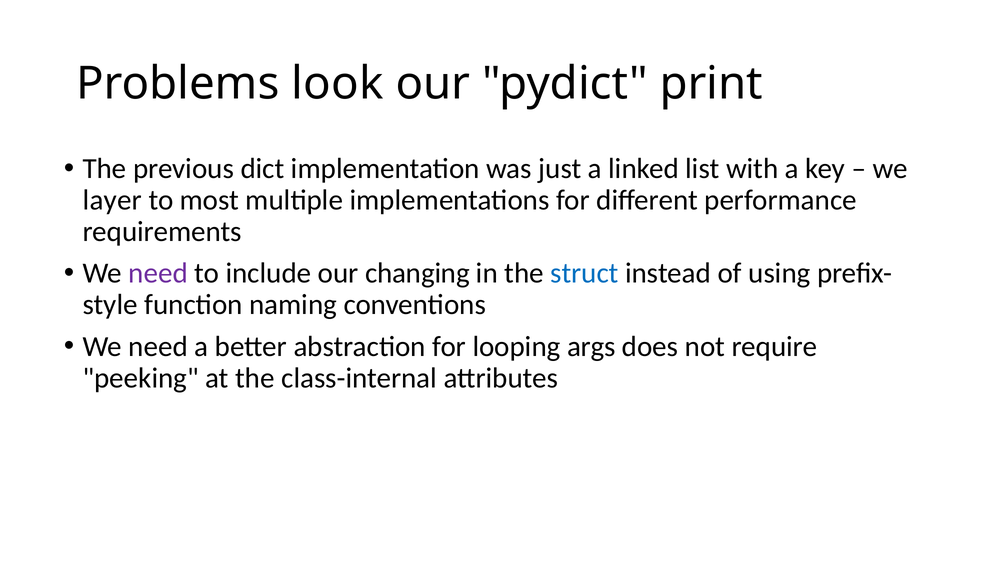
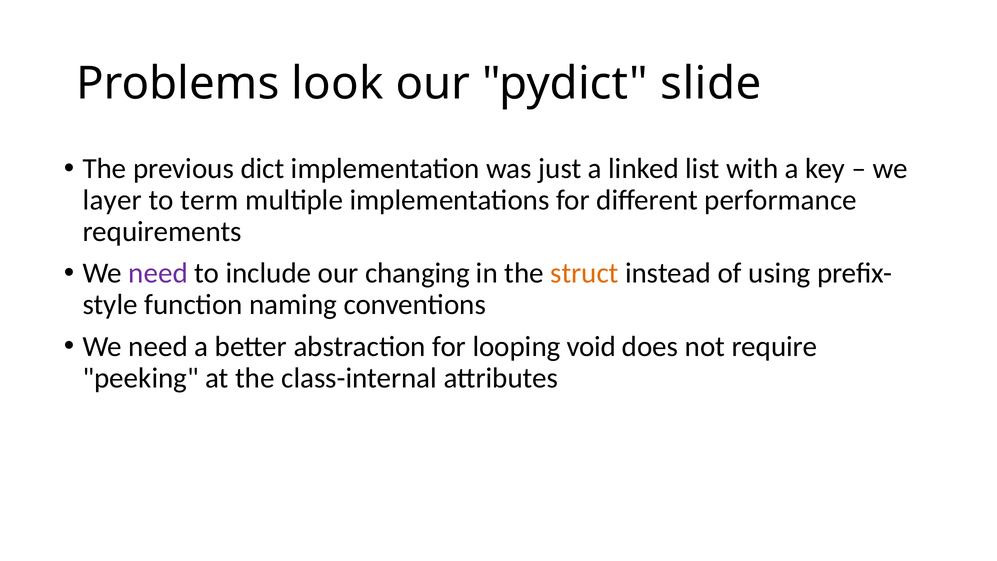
print: print -> slide (711, 84)
most: most -> term (209, 200)
struct colour: blue -> orange (584, 273)
args: args -> void (591, 346)
